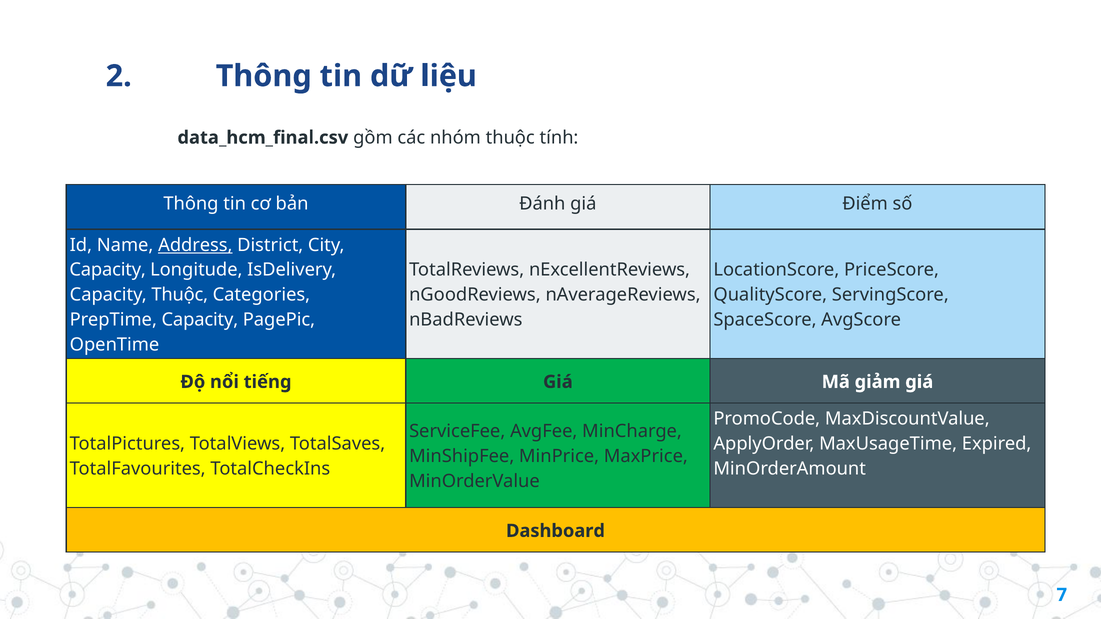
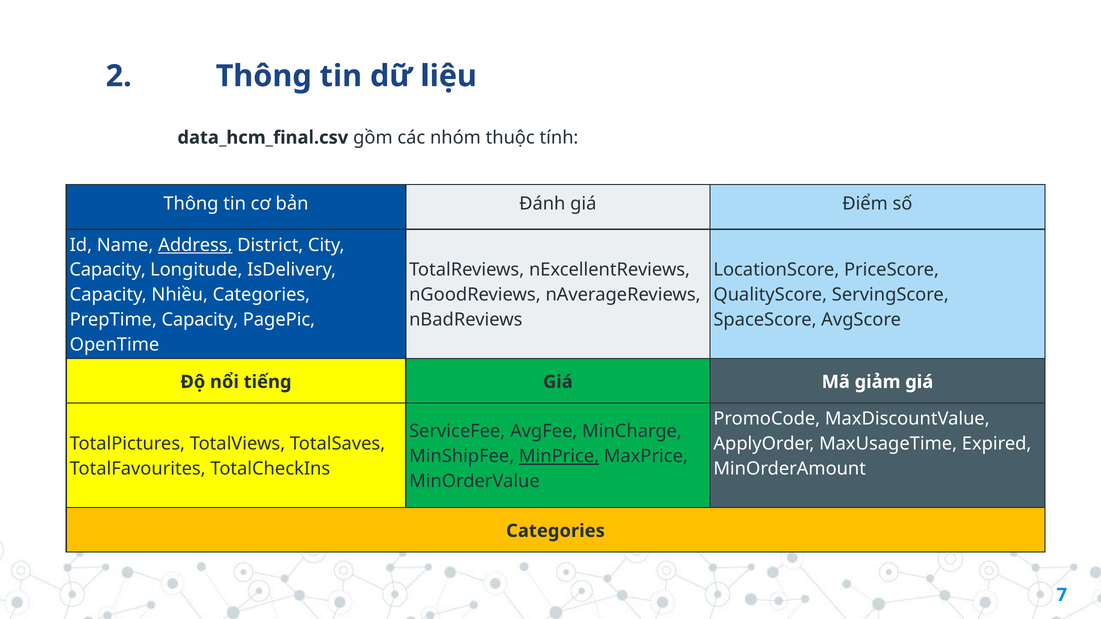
Capacity Thuộc: Thuộc -> Nhiều (180, 295)
MinPrice underline: none -> present (559, 457)
Dashboard: Dashboard -> Categories (555, 531)
